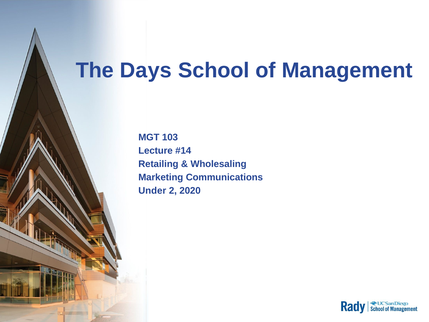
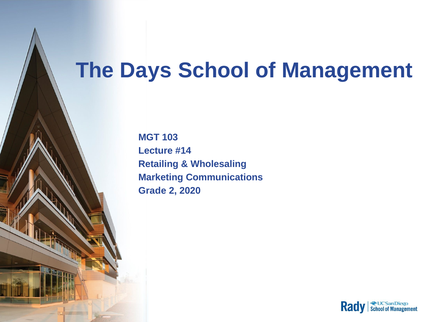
Under: Under -> Grade (152, 191)
